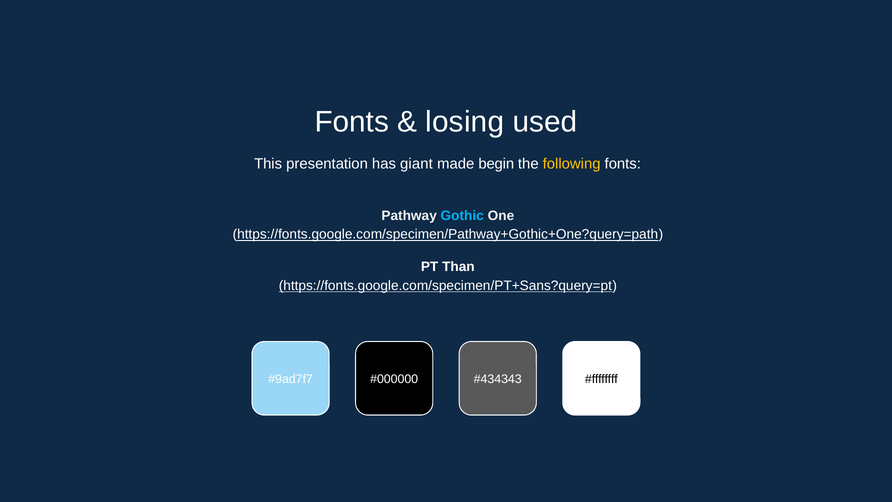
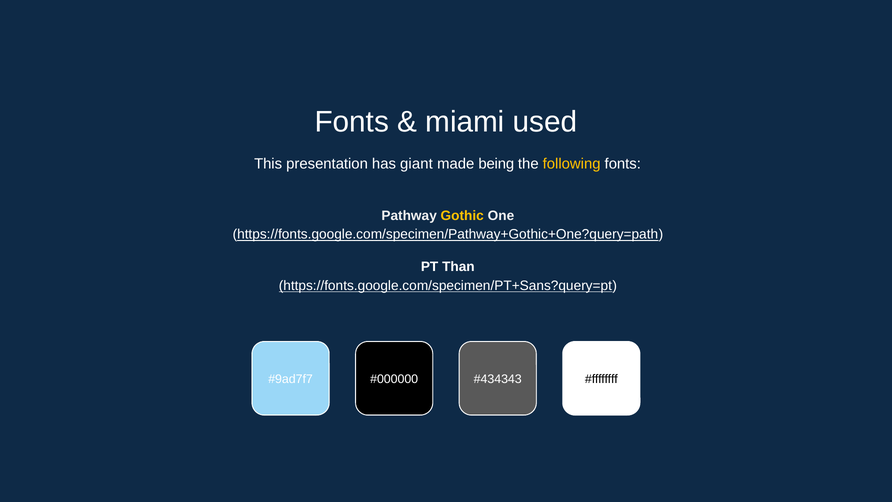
losing: losing -> miami (465, 122)
begin: begin -> being (496, 164)
Gothic colour: light blue -> yellow (462, 216)
